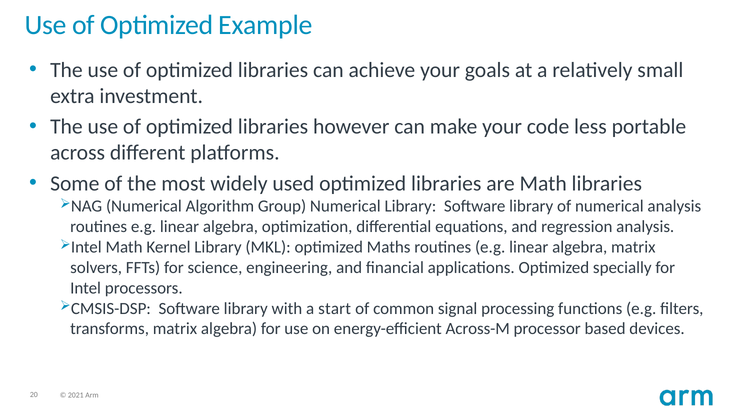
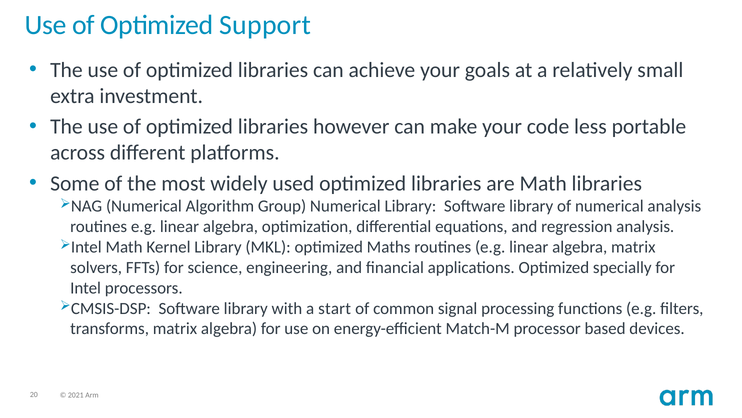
Example: Example -> Support (265, 25)
Across-M: Across-M -> Match-M (478, 328)
